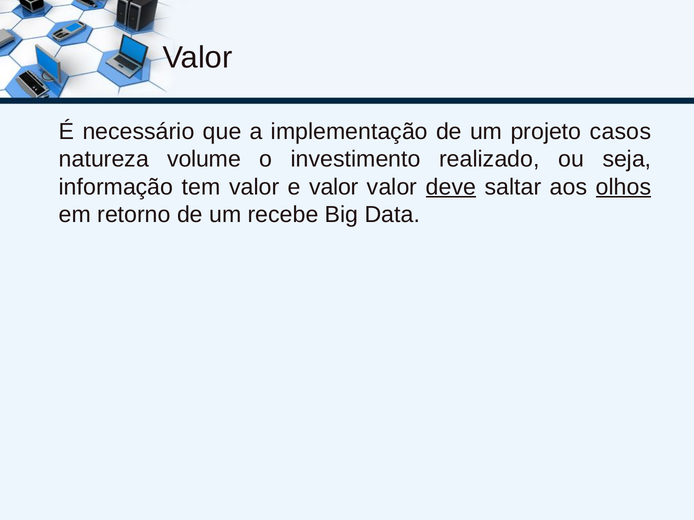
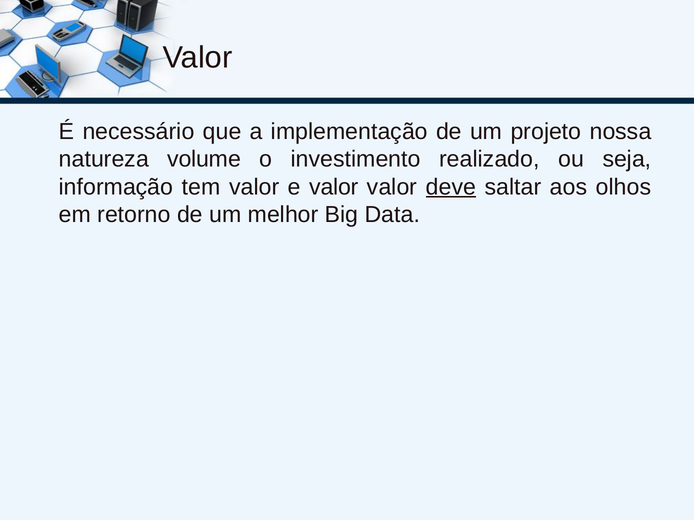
casos: casos -> nossa (621, 132)
olhos underline: present -> none (623, 187)
recebe: recebe -> melhor (283, 215)
